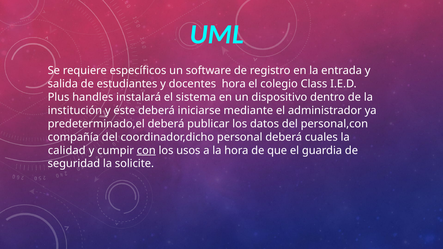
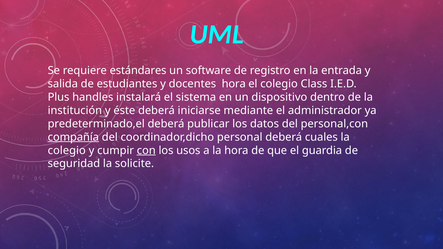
específicos: específicos -> estándares (138, 71)
compañía underline: none -> present (73, 137)
calidad: calidad -> colegio (67, 150)
